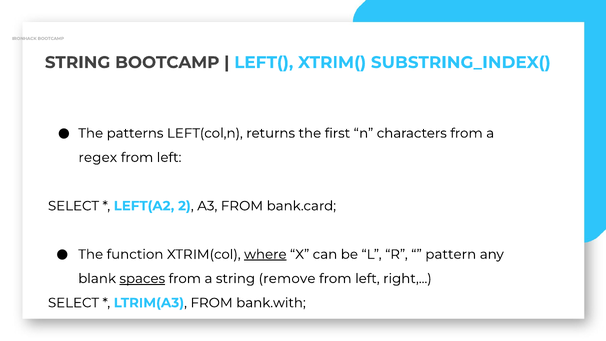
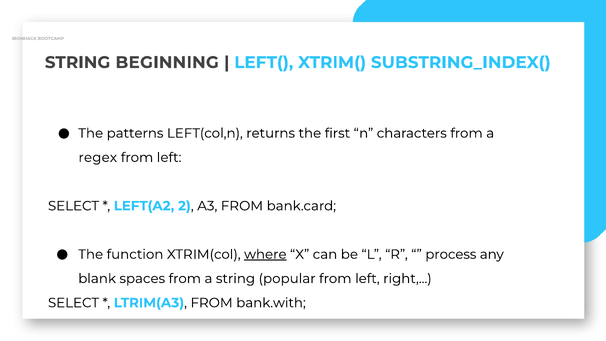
STRING BOOTCAMP: BOOTCAMP -> BEGINNING (167, 62)
pattern: pattern -> process (451, 254)
spaces underline: present -> none (142, 278)
remove: remove -> popular (287, 278)
